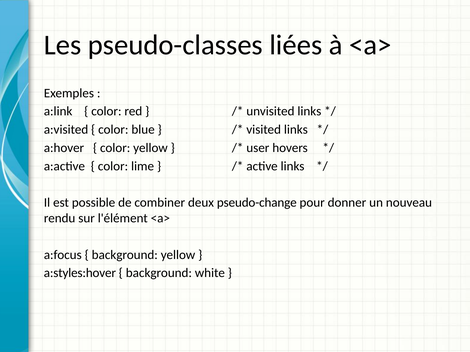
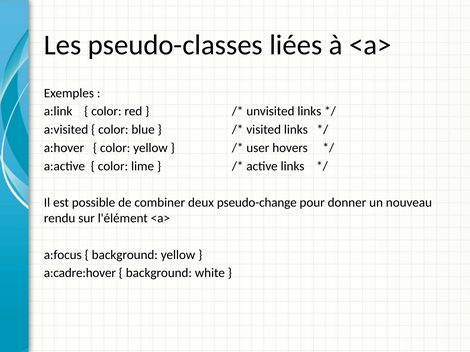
a:styles:hover: a:styles:hover -> a:cadre:hover (80, 273)
